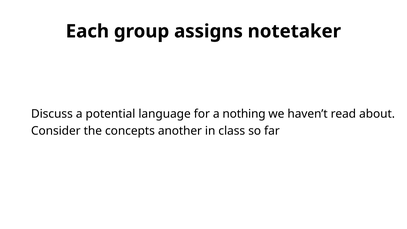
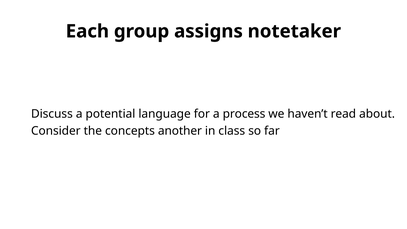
nothing: nothing -> process (244, 114)
